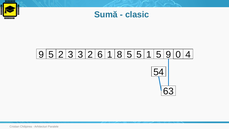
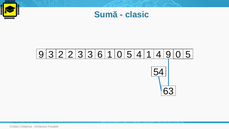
9 5: 5 -> 3 (51, 54)
2 3: 3 -> 2 (71, 54)
3 2: 2 -> 3 (90, 54)
1 8: 8 -> 0 (120, 54)
5 5: 5 -> 4 (139, 54)
1 5: 5 -> 4 (159, 54)
9 0 4: 4 -> 5 (188, 54)
